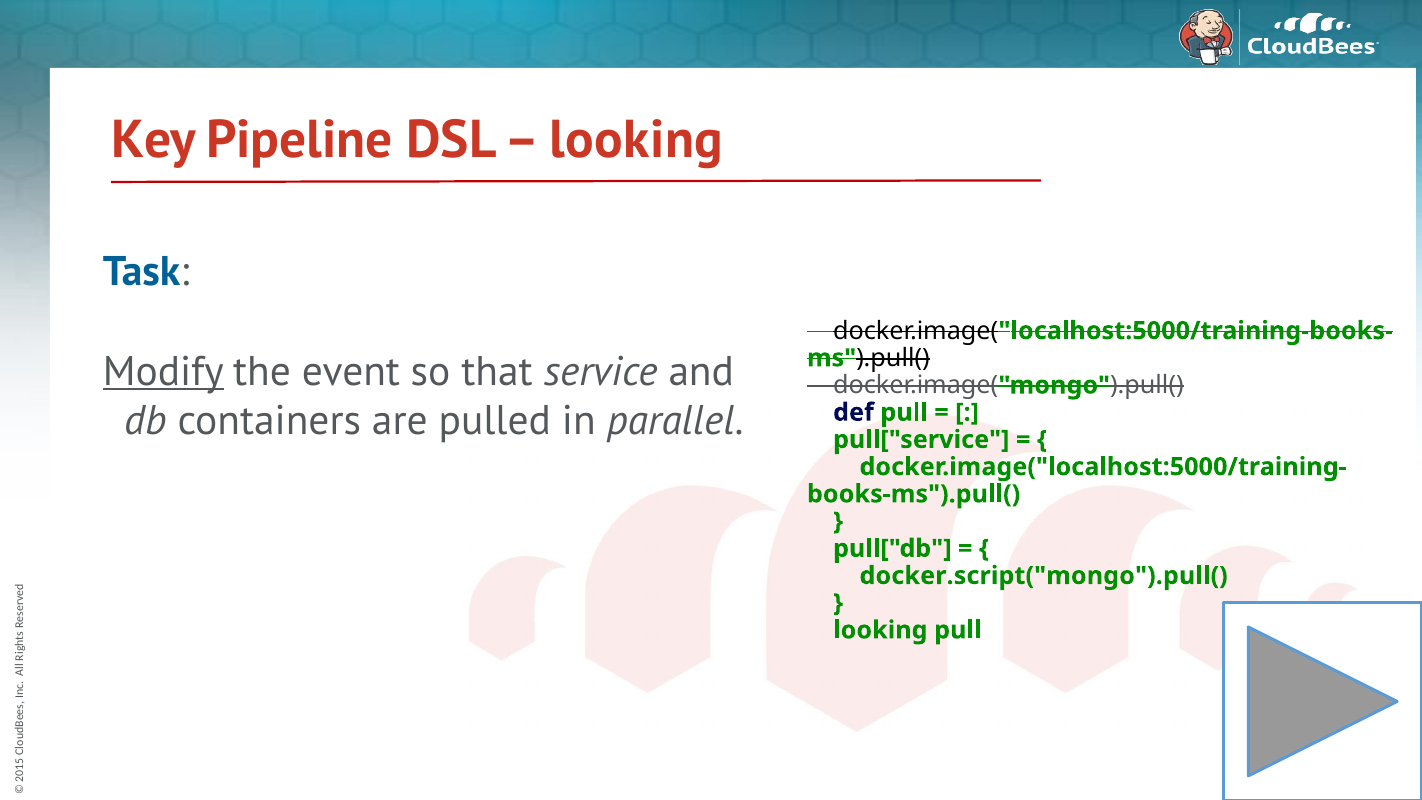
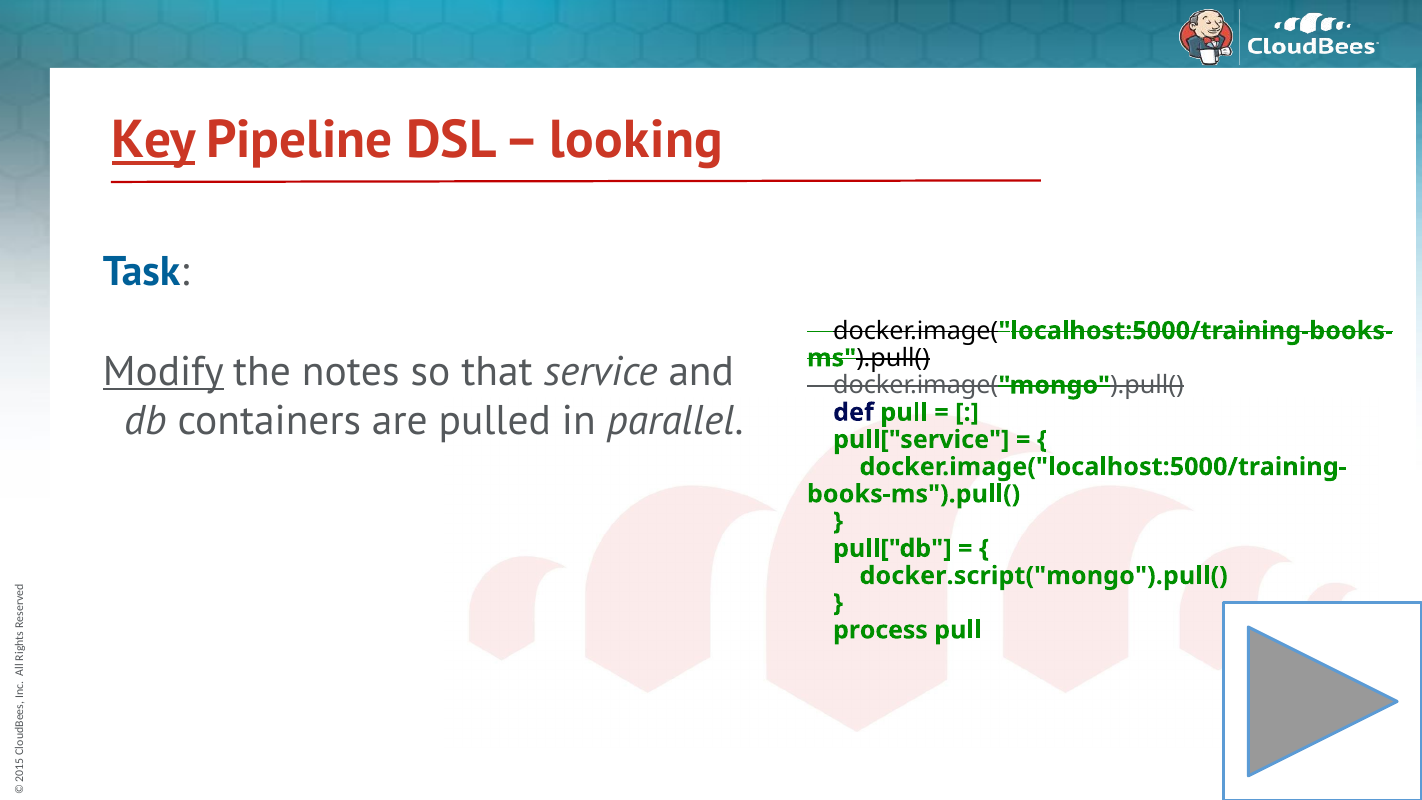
Key underline: none -> present (154, 140)
event: event -> notes (351, 371)
looking: looking -> process (880, 630)
